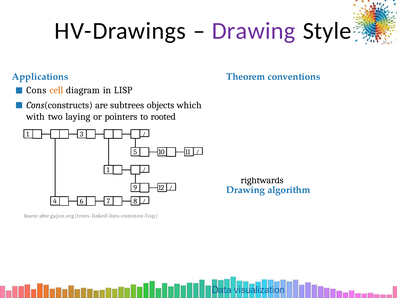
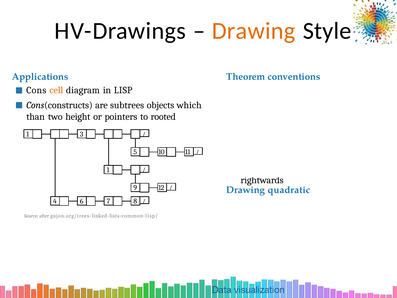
Drawing colour: purple -> orange (254, 31)
with: with -> than (36, 117)
two laying: laying -> height (78, 117)
algorithm: algorithm -> quadratic (289, 190)
